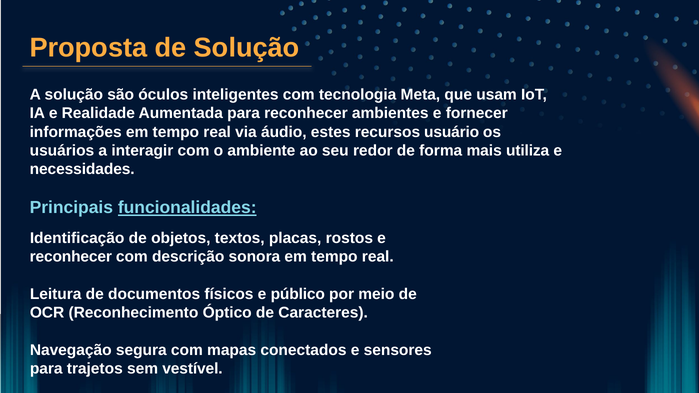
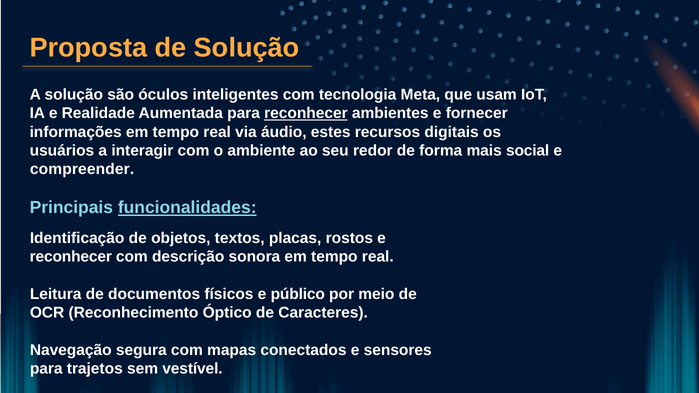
reconhecer underline: none -> present (306, 113)
usuário: usuário -> digitais (452, 132)
utiliza: utiliza -> social (528, 151)
necessidades: necessidades -> compreender (82, 169)
